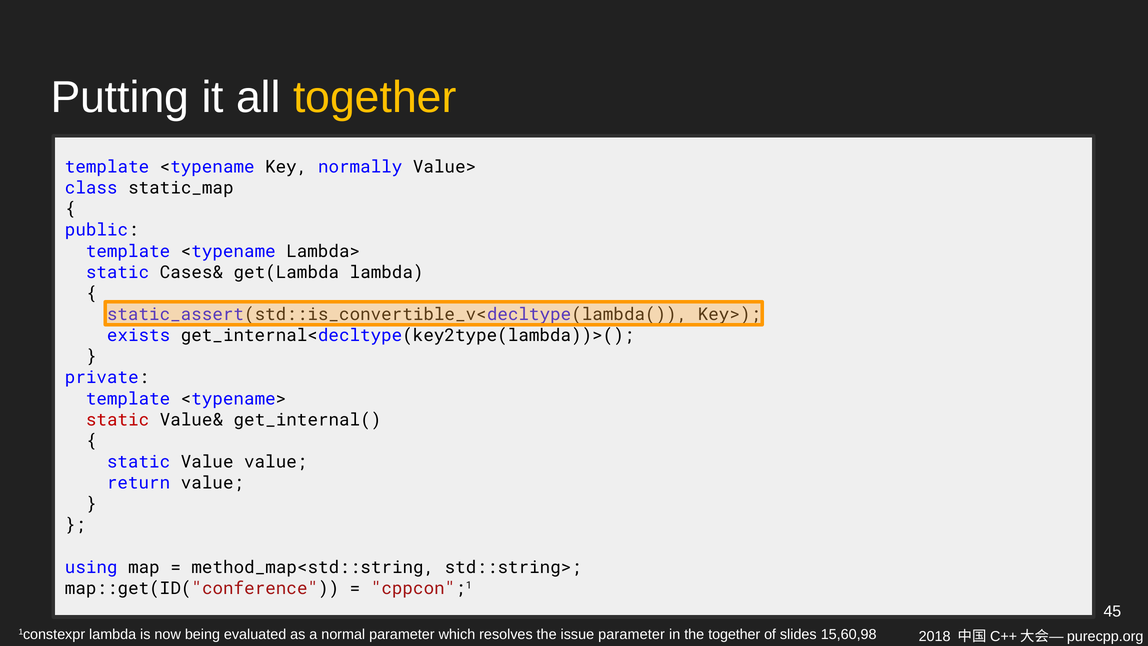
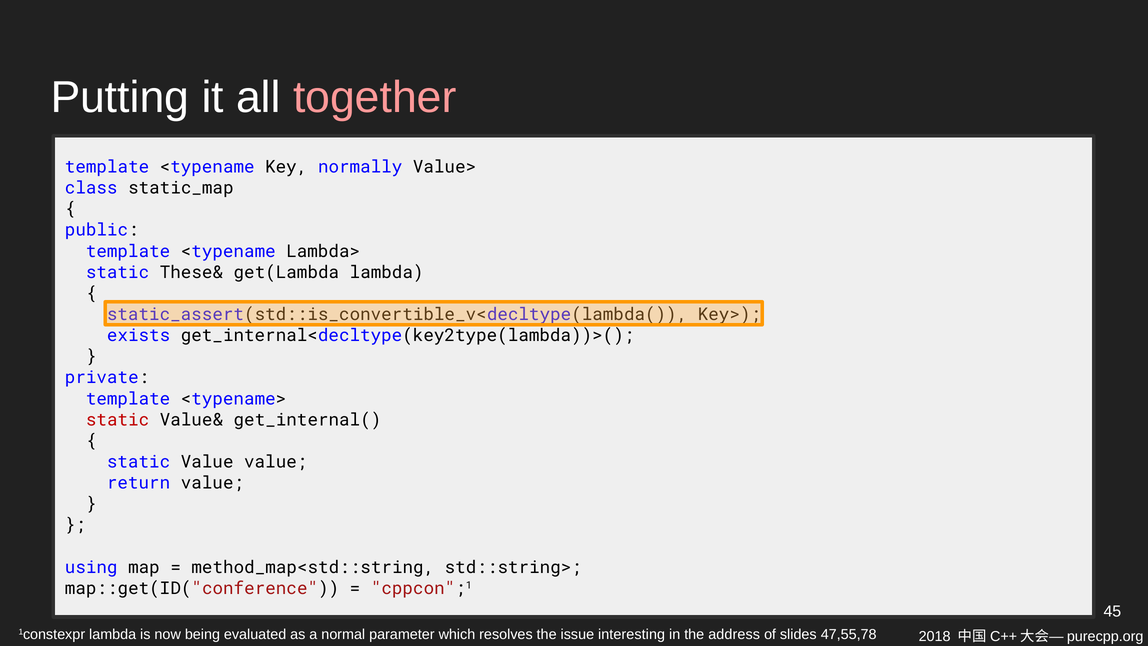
together colour: yellow -> pink (375, 97)
Cases&: Cases& -> These& (191, 272)
issue parameter: parameter -> interesting (632, 634)
the together: together -> address (734, 634)
15,60,98: 15,60,98 -> 47,55,78 (849, 634)
